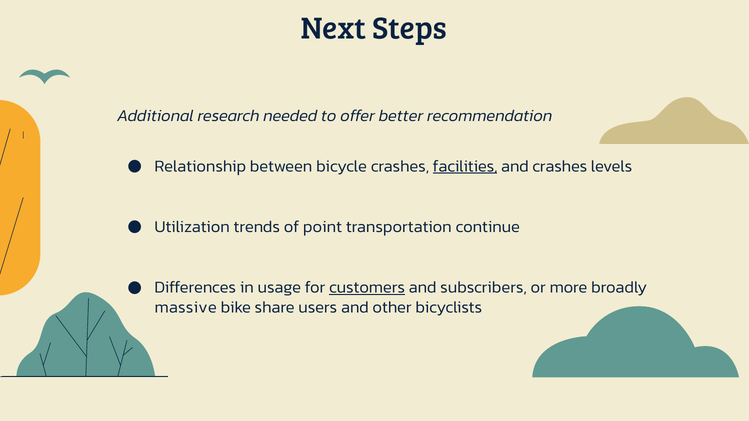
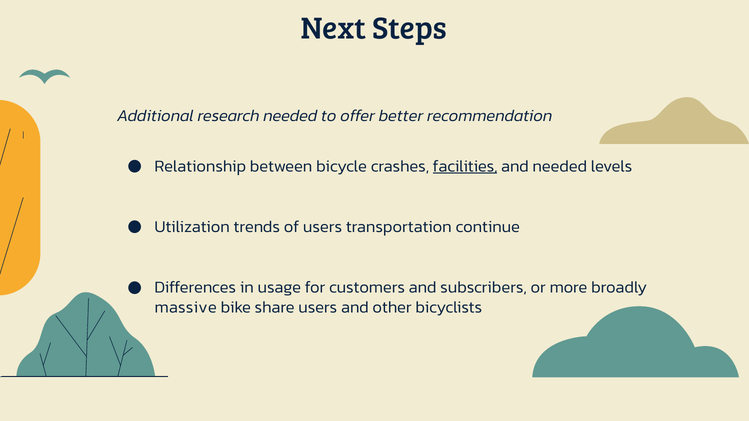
and crashes: crashes -> needed (560, 166)
of point: point -> users (323, 227)
customers underline: present -> none (367, 288)
